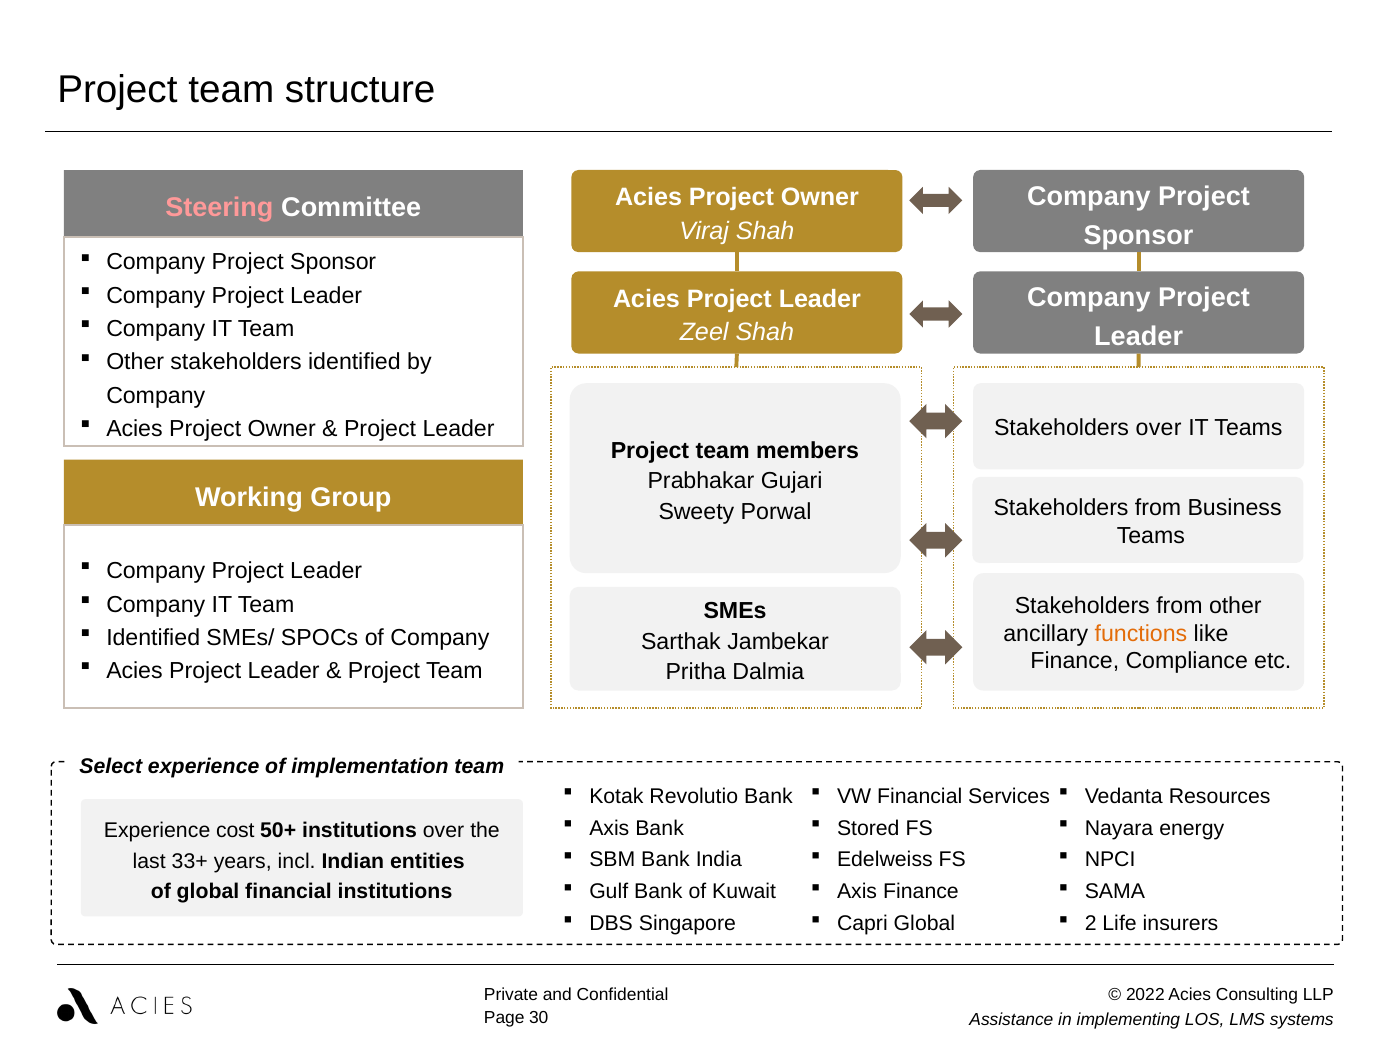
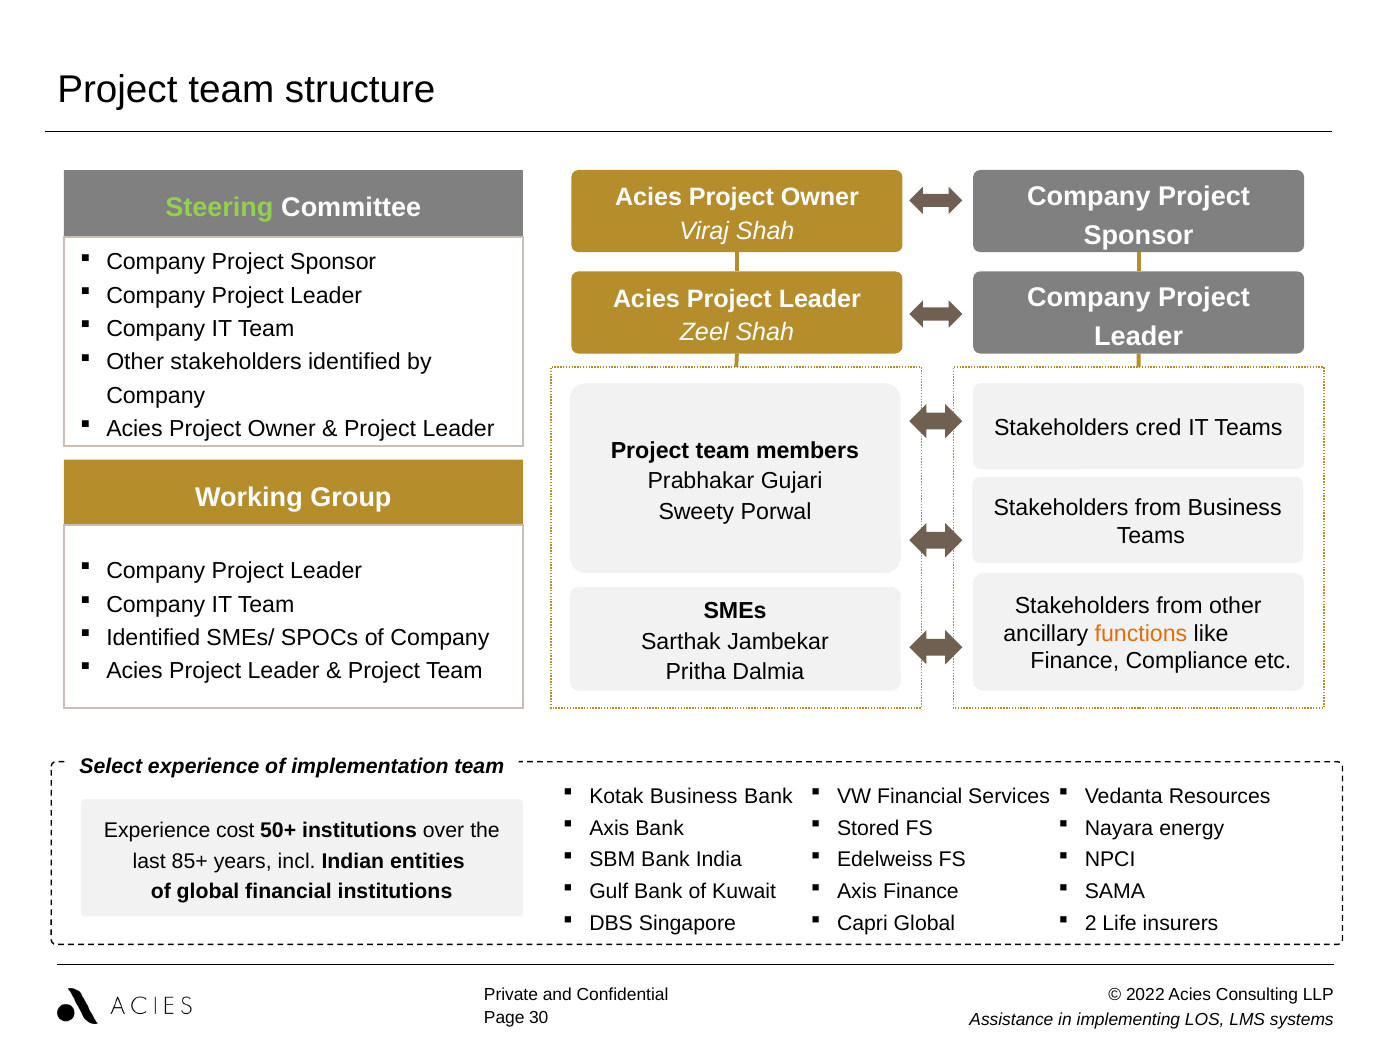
Steering colour: pink -> light green (219, 208)
Stakeholders over: over -> cred (1159, 428)
Kotak Revolutio: Revolutio -> Business (694, 796)
33+: 33+ -> 85+ (190, 862)
